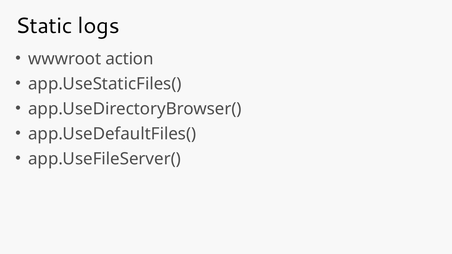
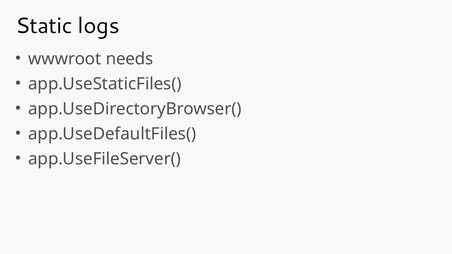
action: action -> needs (129, 59)
